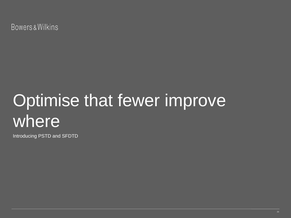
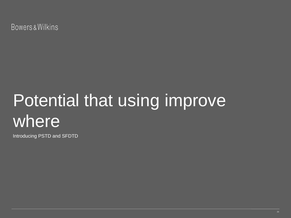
Optimise: Optimise -> Potential (46, 101)
fewer: fewer -> using (139, 101)
